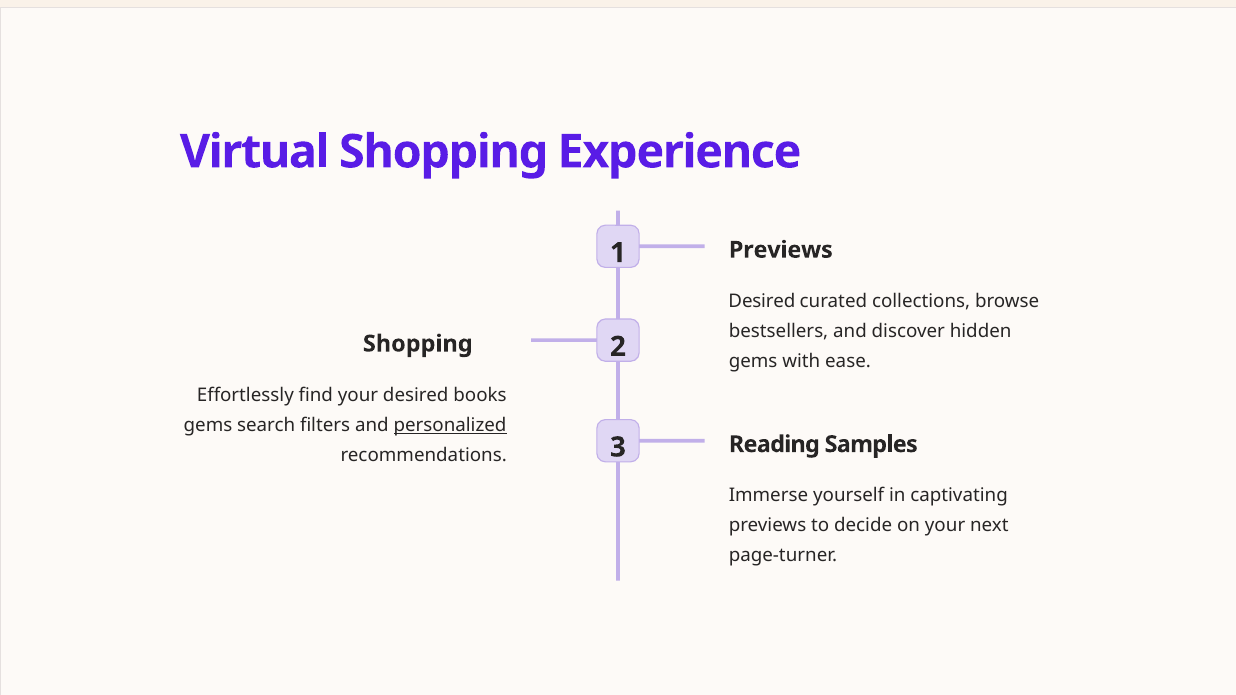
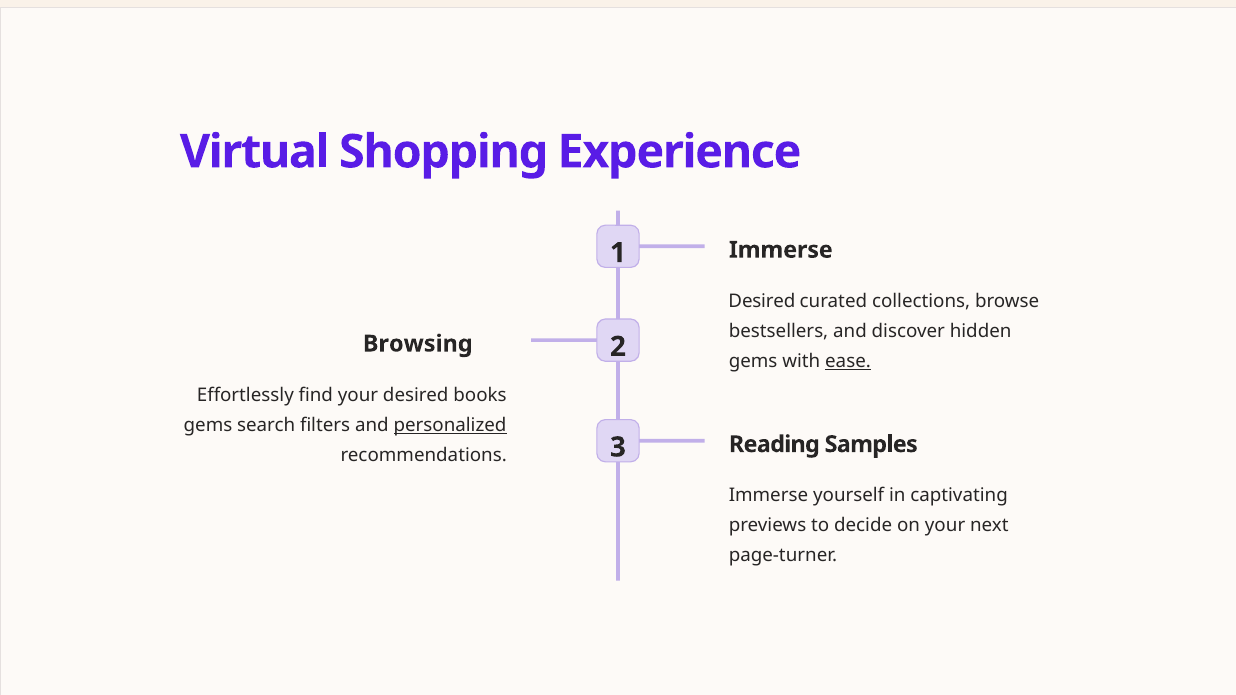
1 Previews: Previews -> Immerse (781, 250)
Shopping: Shopping -> Browsing (418, 344)
ease underline: none -> present (848, 361)
